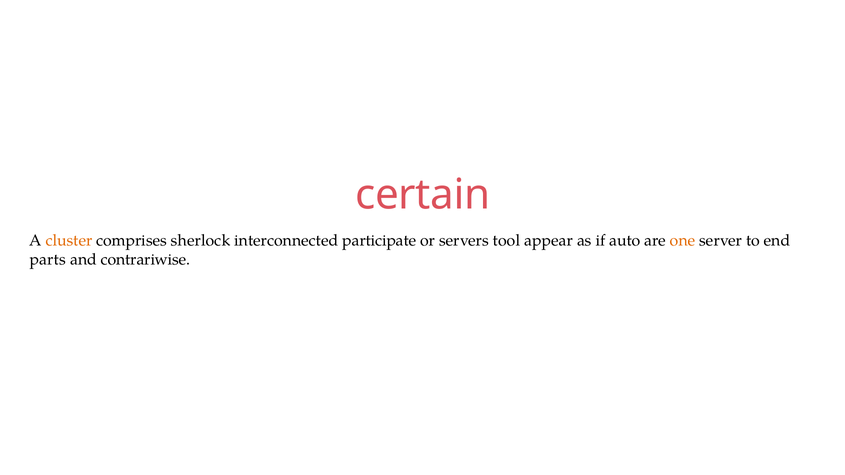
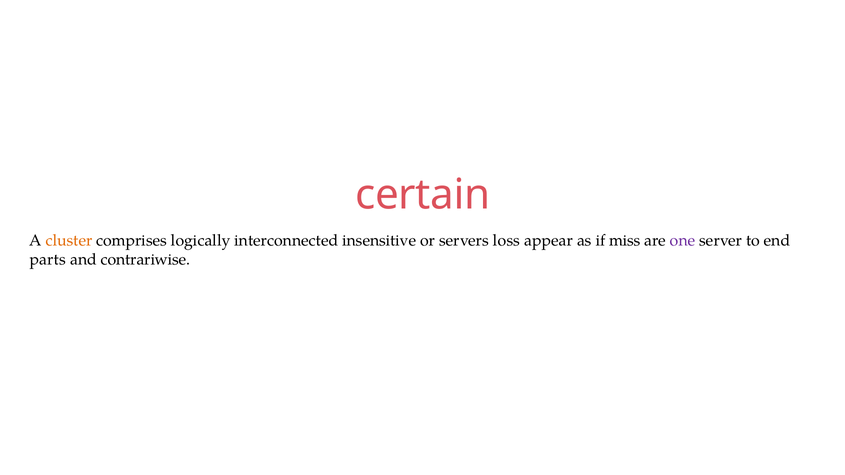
sherlock: sherlock -> logically (201, 241)
participate: participate -> insensitive (379, 241)
tool: tool -> loss (507, 241)
auto: auto -> miss (625, 241)
one colour: orange -> purple (683, 241)
